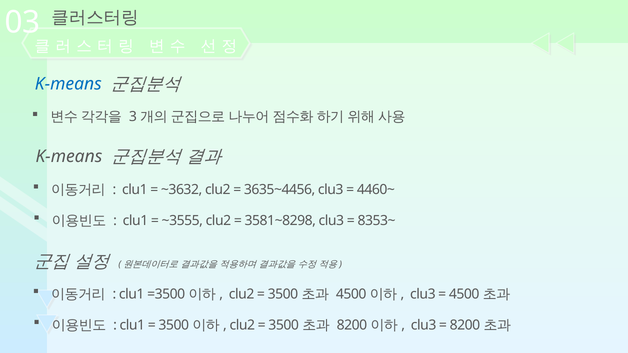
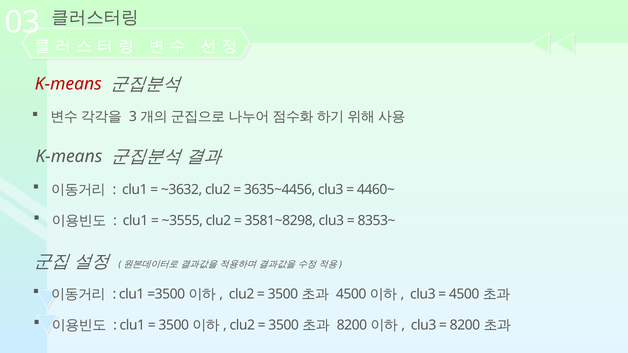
K-means colour: blue -> red (68, 84)
